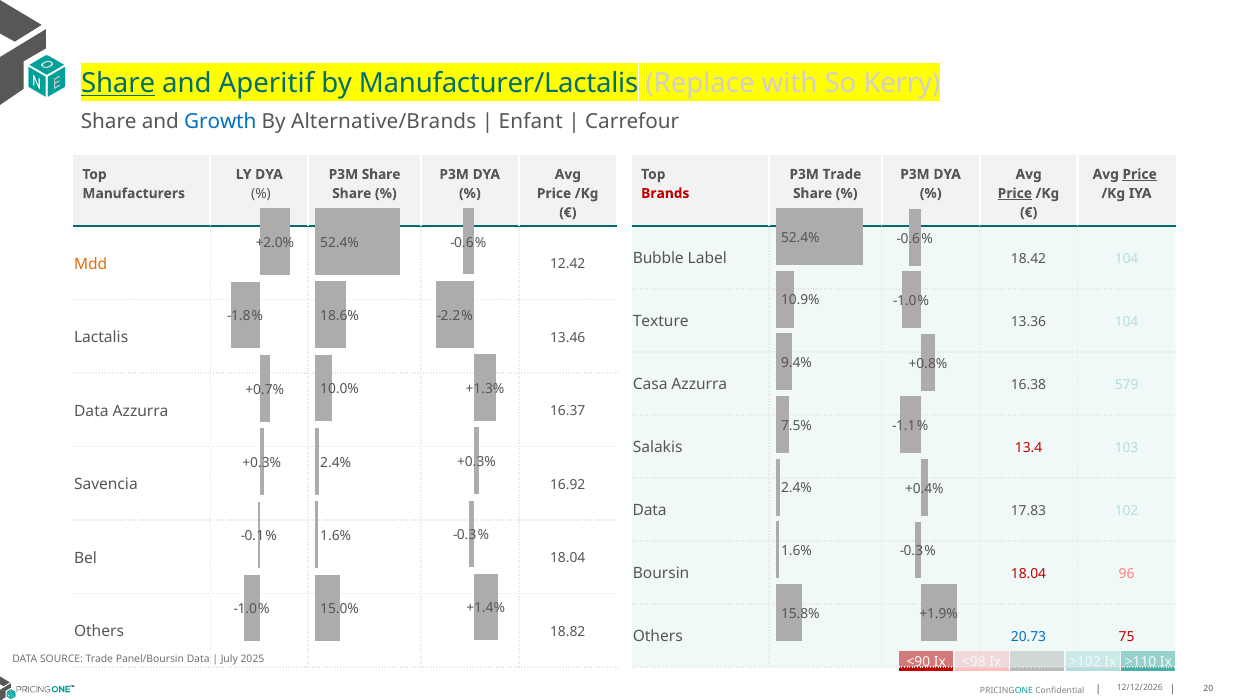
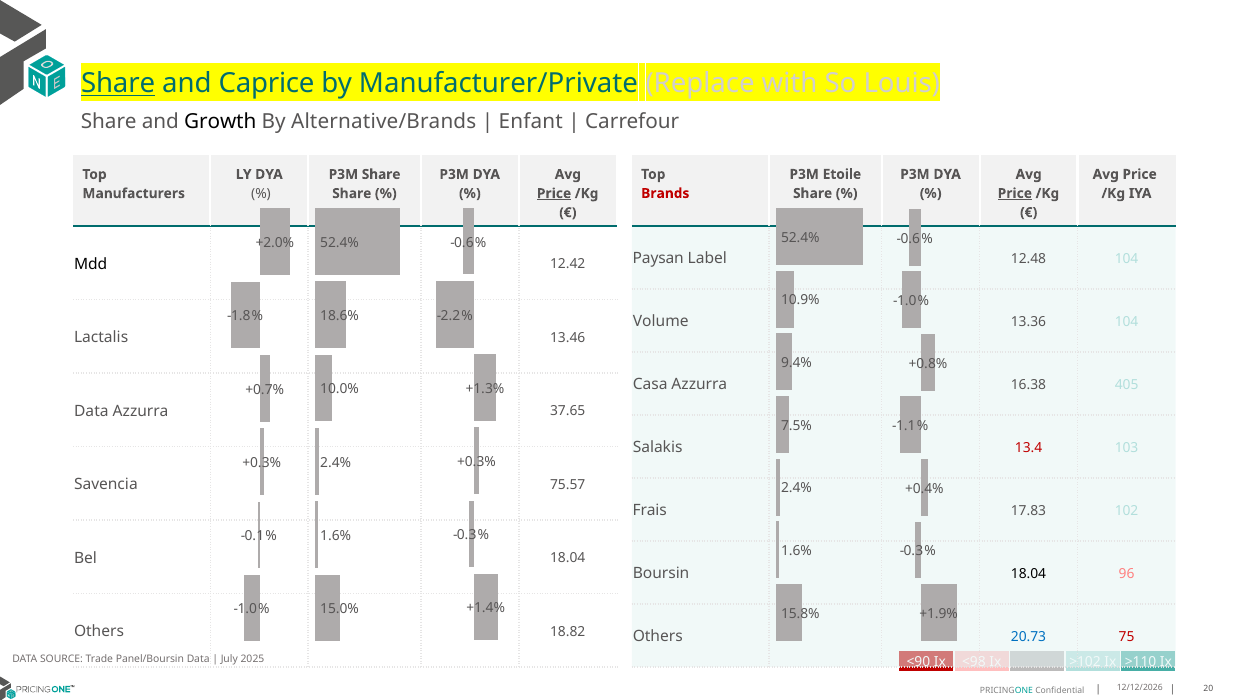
Aperitif: Aperitif -> Caprice (267, 84)
Manufacturer/Lactalis: Manufacturer/Lactalis -> Manufacturer/Private (498, 84)
Kerry: Kerry -> Louis (902, 84)
Growth colour: blue -> black (220, 121)
P3M Trade: Trade -> Etoile (842, 174)
Price underline: present -> none (1140, 174)
Price underline: none -> present (554, 193)
Bubble: Bubble -> Paysan (658, 259)
18.42: 18.42 -> 12.48 (1028, 259)
Mdd colour: orange -> black (91, 264)
Texture: Texture -> Volume (661, 322)
579: 579 -> 405 (1127, 385)
16.37: 16.37 -> 37.65 (568, 411)
16.92: 16.92 -> 75.57 (568, 485)
Data: Data -> Frais (650, 511)
18.04 colour: red -> black (1028, 574)
